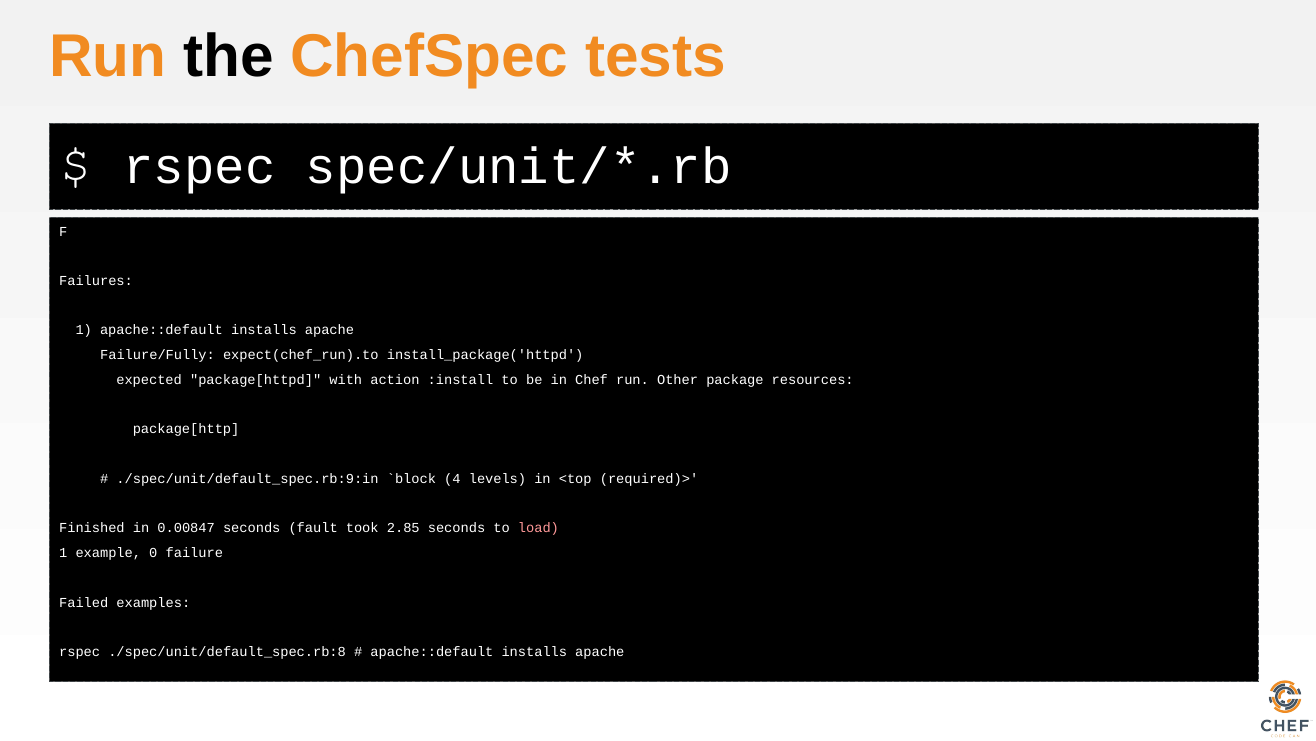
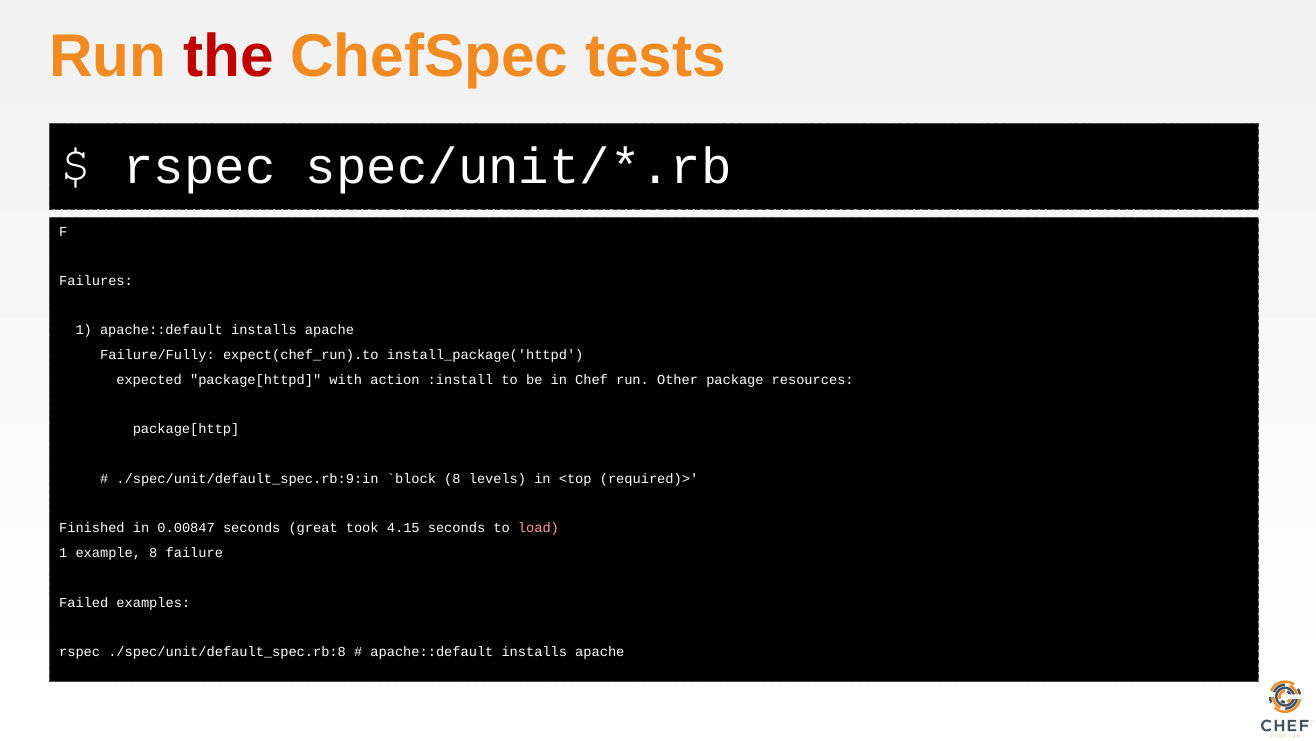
the colour: black -> red (228, 57)
4: 4 -> 8 (452, 478)
fault: fault -> great (313, 528)
2.85: 2.85 -> 4.15 (403, 528)
example 0: 0 -> 8 (153, 553)
